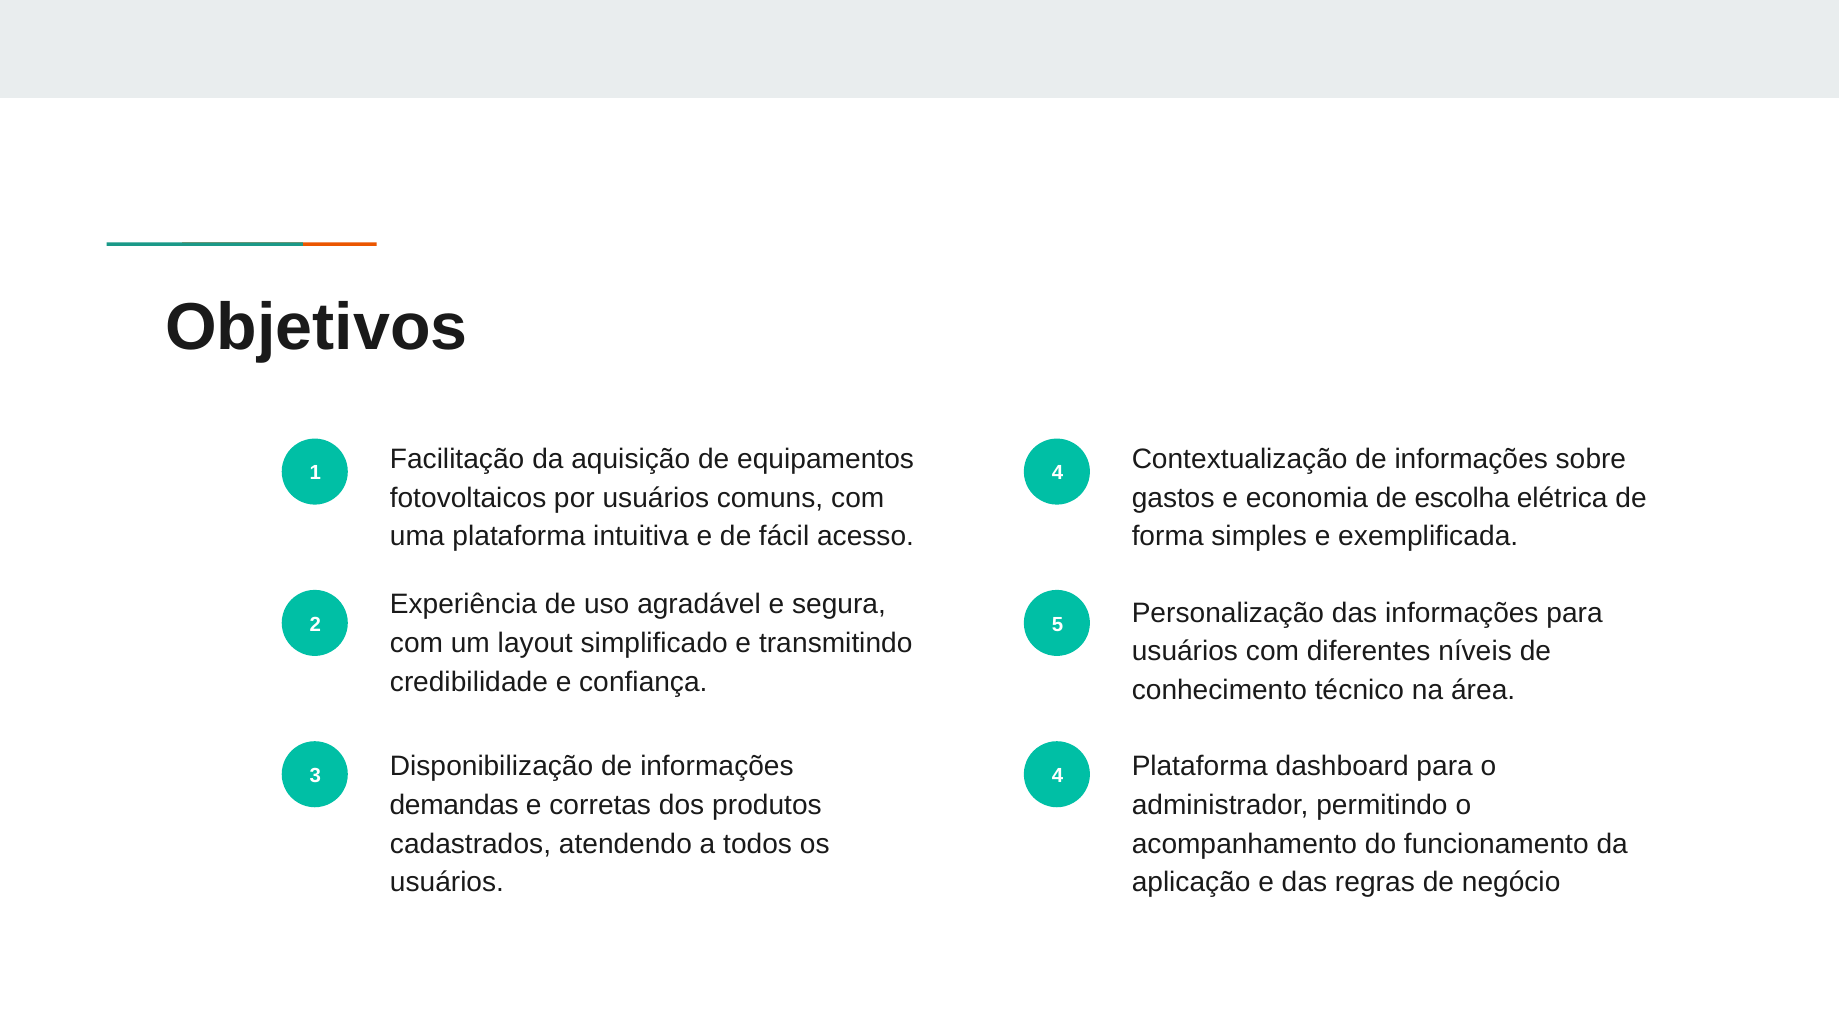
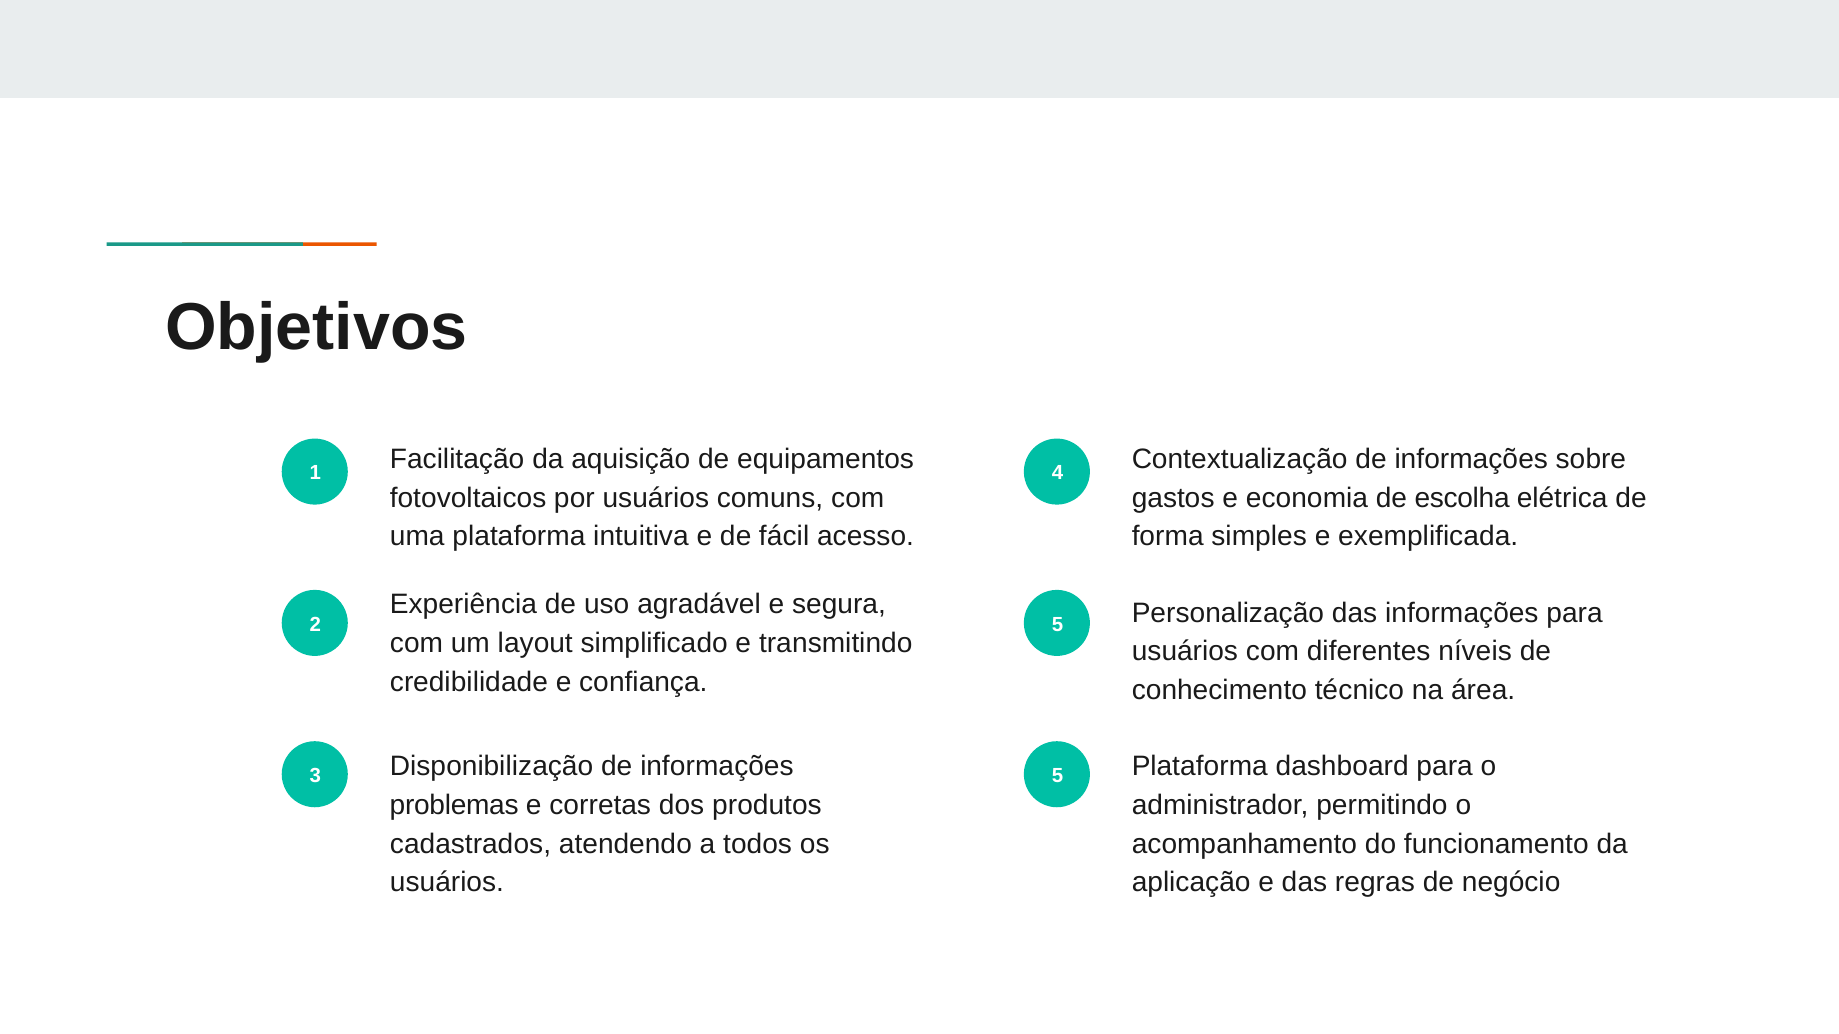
3 4: 4 -> 5 (1057, 776)
demandas: demandas -> problemas (454, 805)
